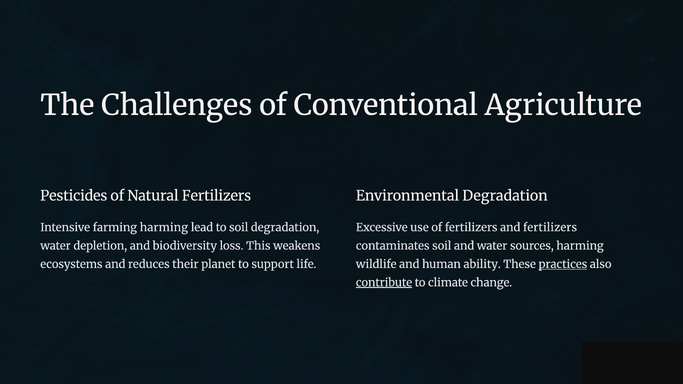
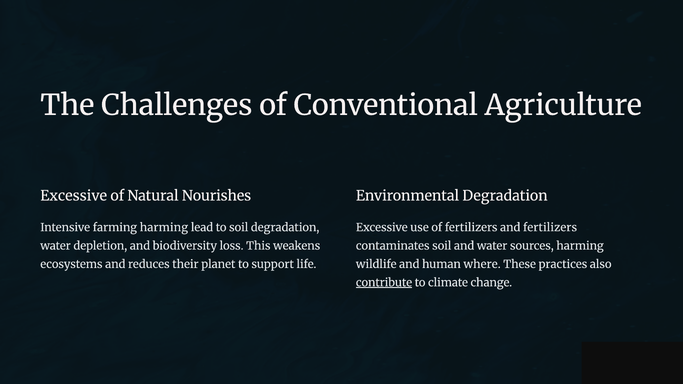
Pesticides: Pesticides -> Excessive (74, 196)
Natural Fertilizers: Fertilizers -> Nourishes (217, 196)
ability: ability -> where (482, 264)
practices underline: present -> none (563, 264)
